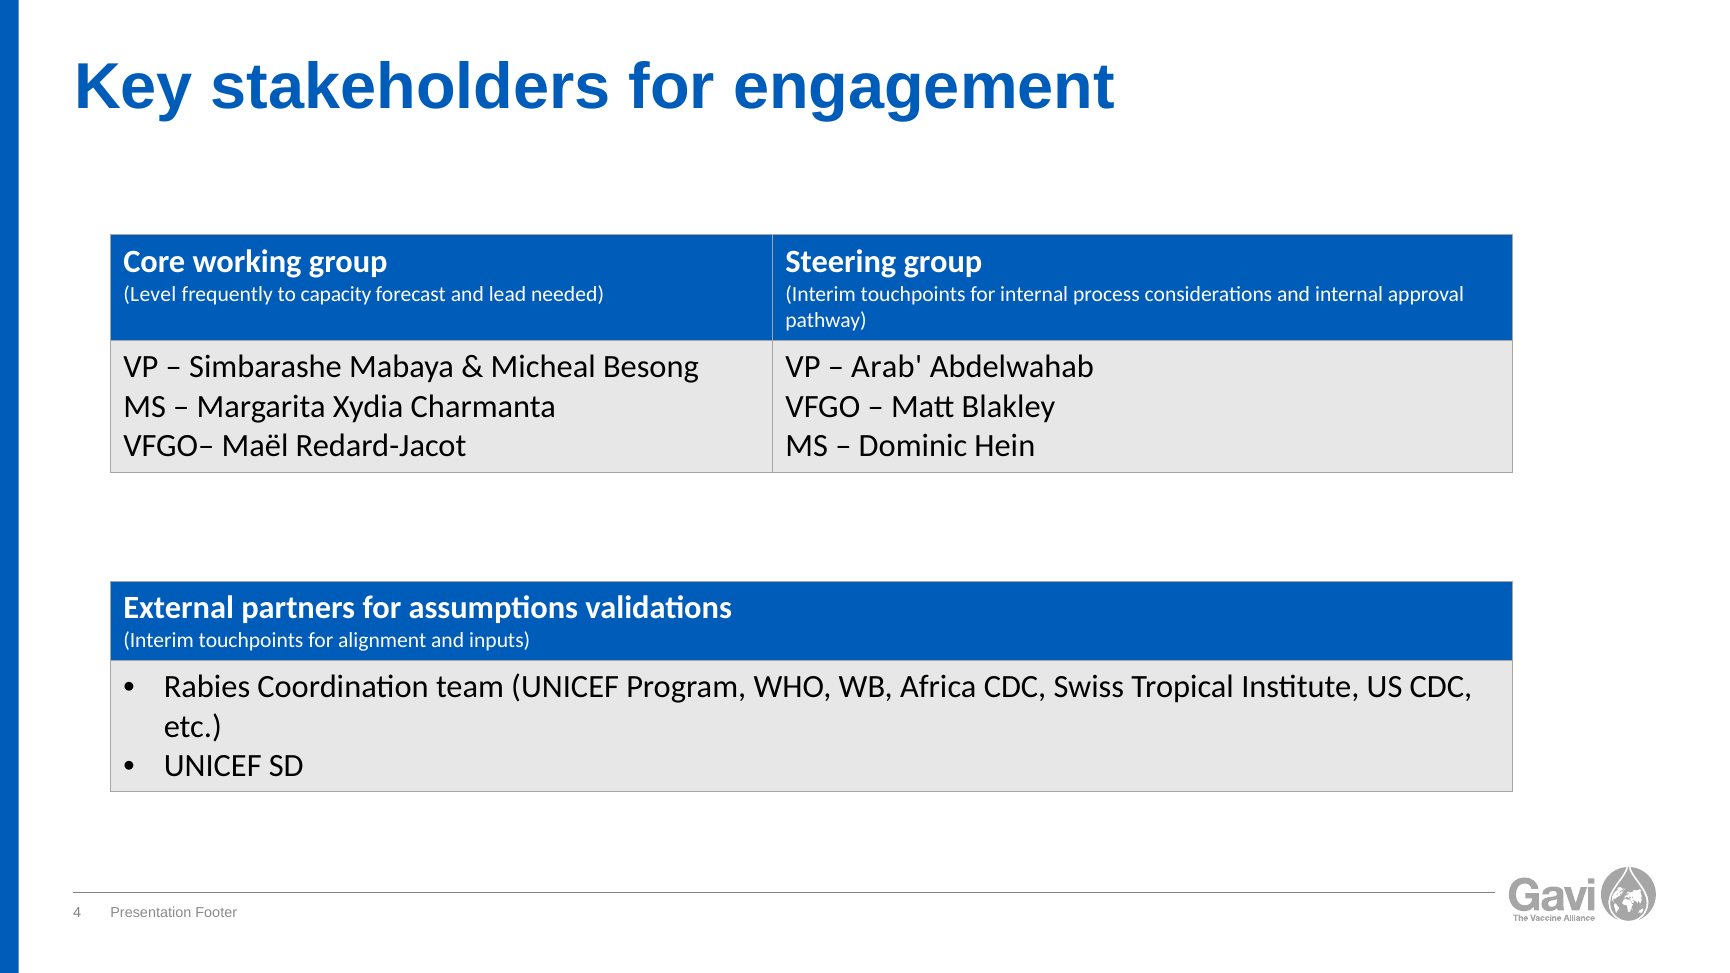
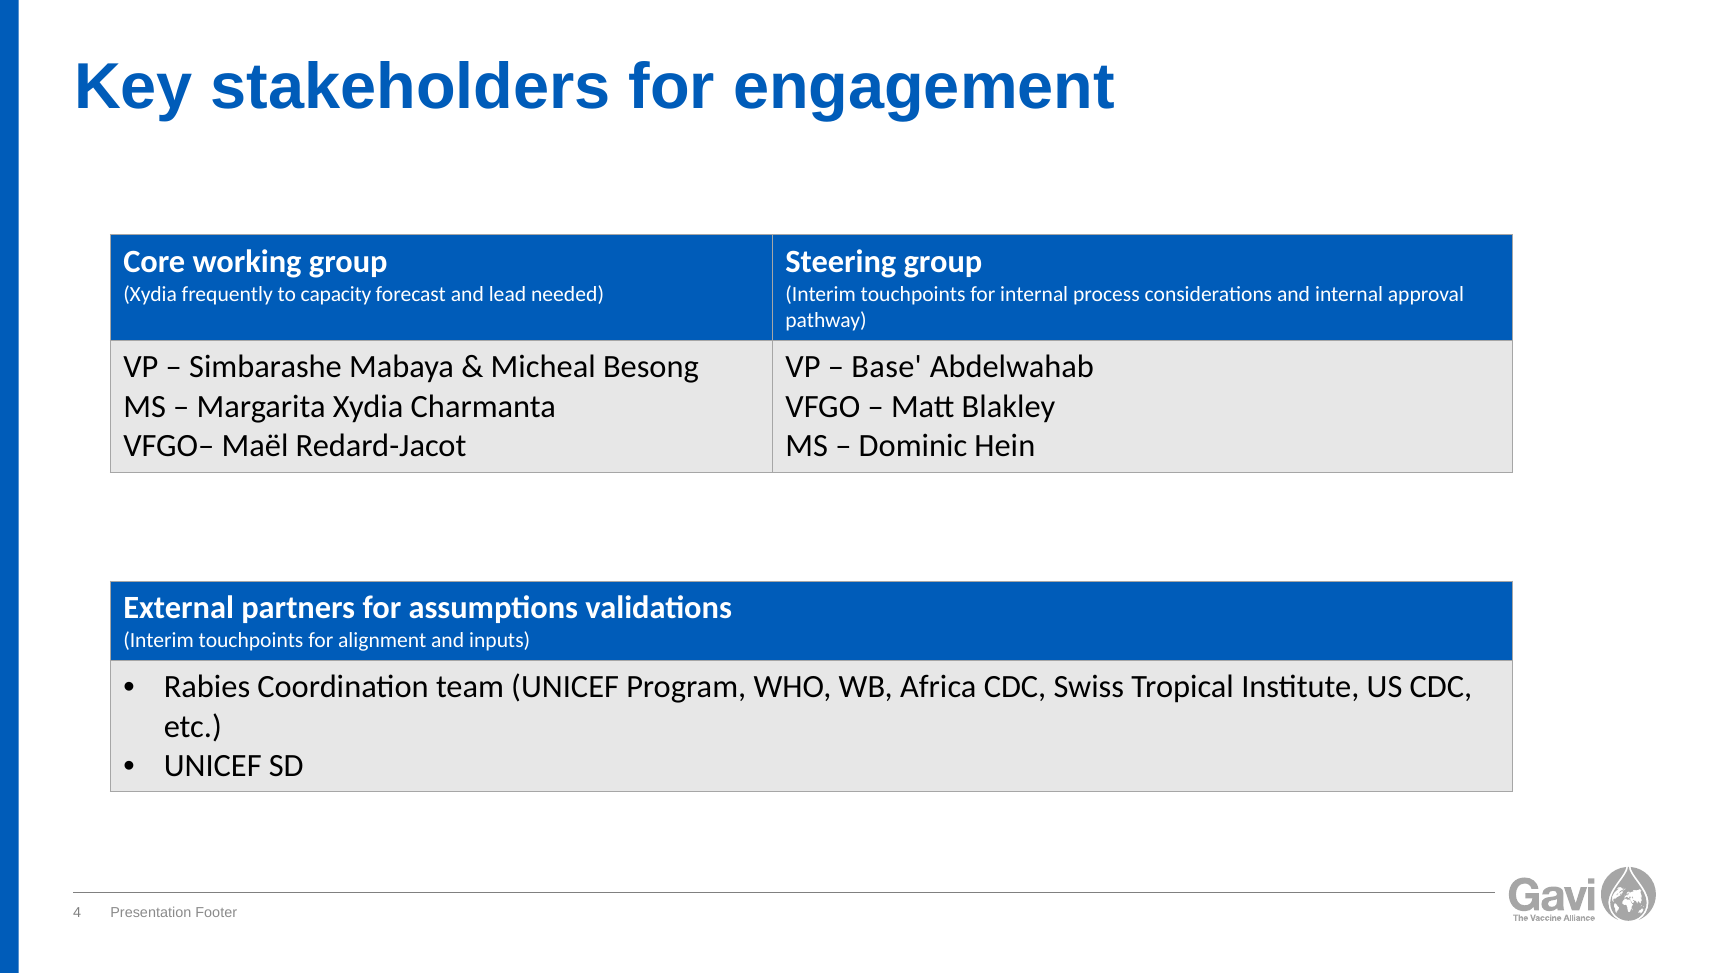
Level: Level -> Xydia (150, 294)
Arab: Arab -> Base (887, 367)
